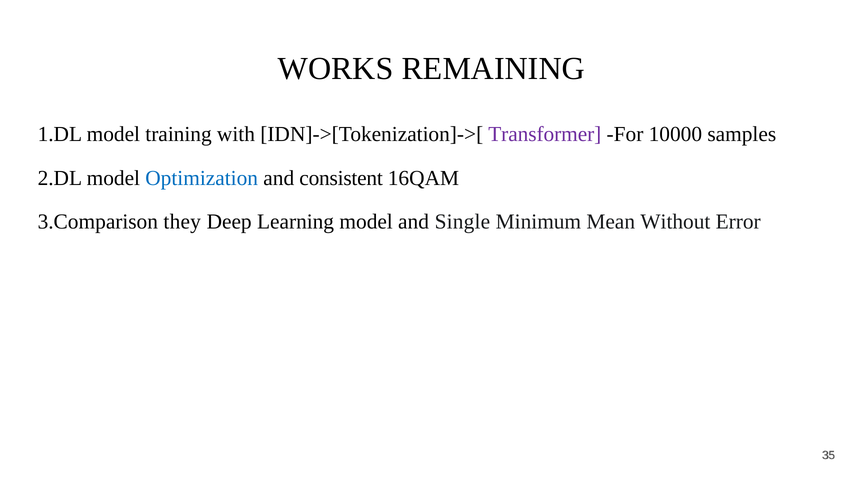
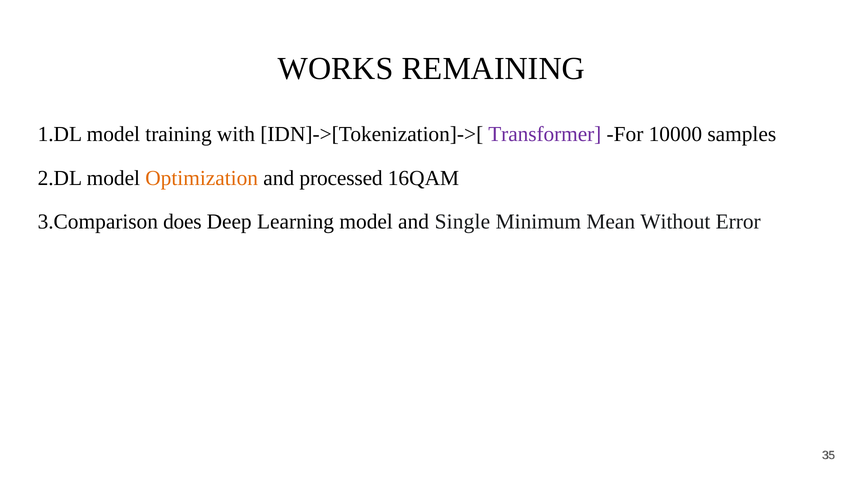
Optimization colour: blue -> orange (202, 178)
consistent: consistent -> processed (341, 178)
they: they -> does (182, 222)
